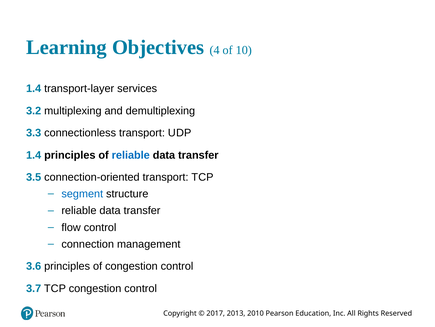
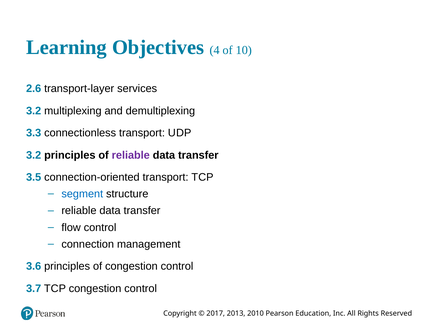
1.4: 1.4 -> 2.6 (34, 88)
1.4: 1.4 -> 3.2 (34, 155)
reliable colour: blue -> purple (131, 155)
